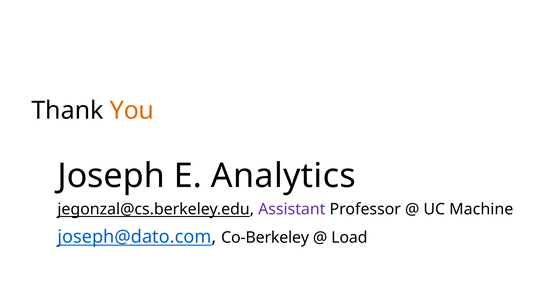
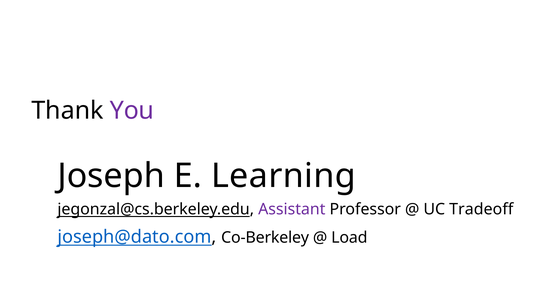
You colour: orange -> purple (132, 111)
Analytics: Analytics -> Learning (283, 176)
Machine: Machine -> Tradeoff (481, 209)
